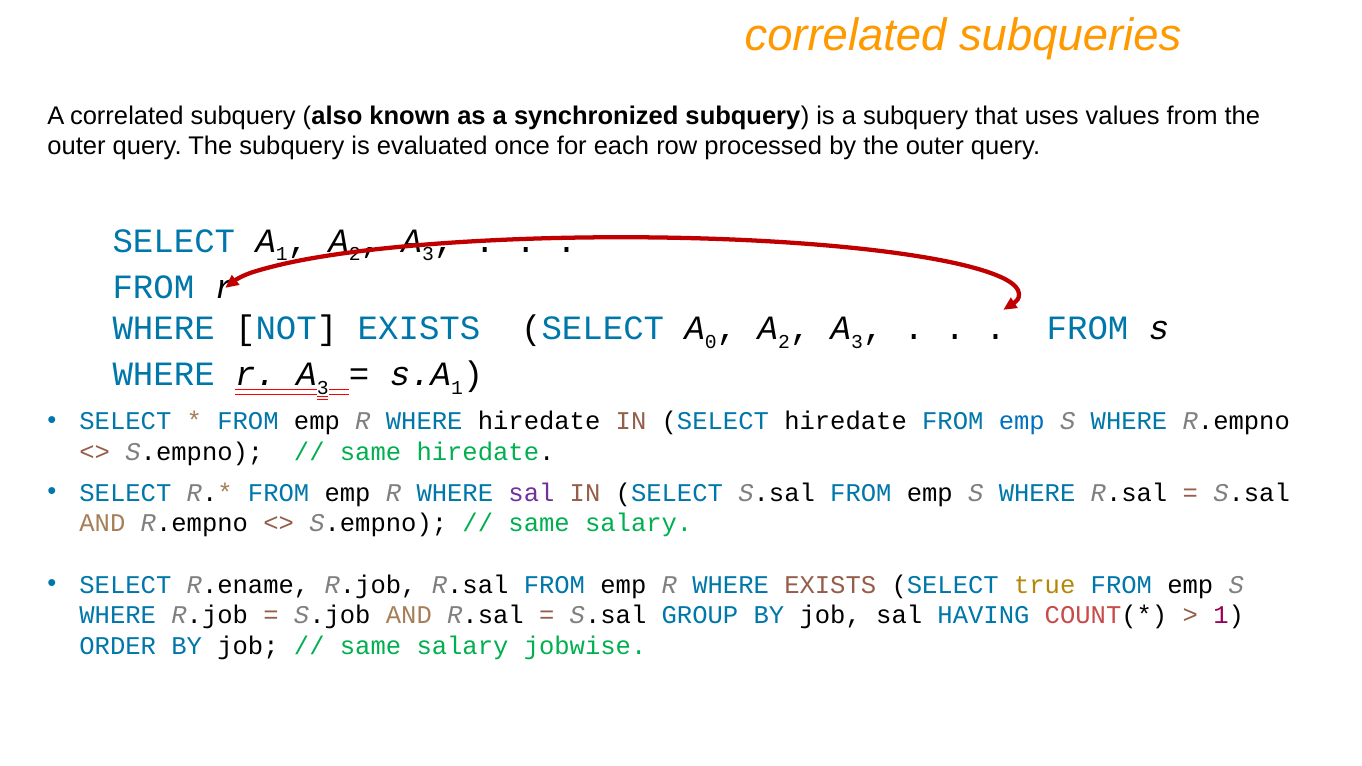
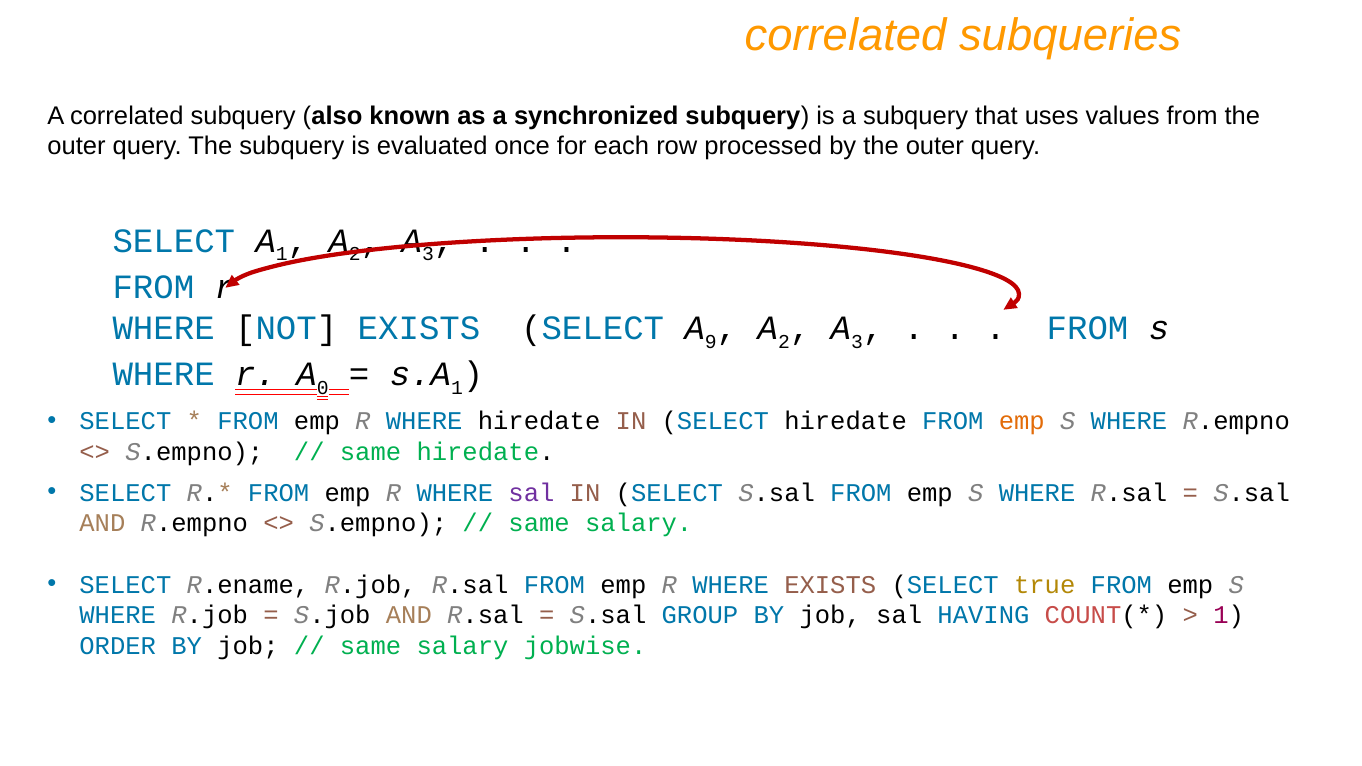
0: 0 -> 9 (711, 342)
r A 3: 3 -> 0 (323, 388)
emp colour: blue -> orange (1022, 421)
